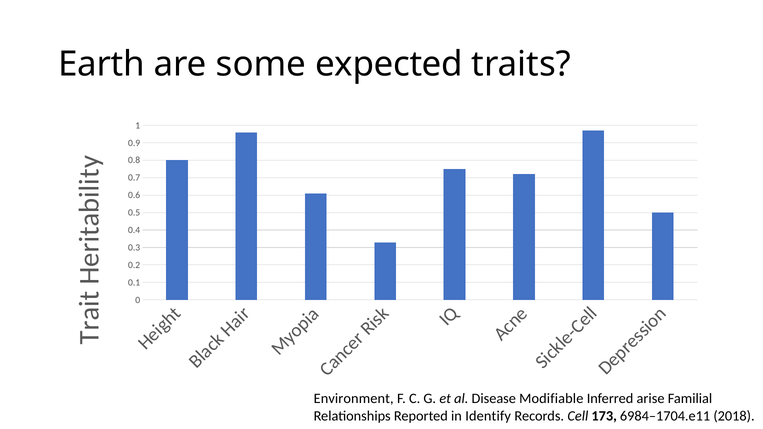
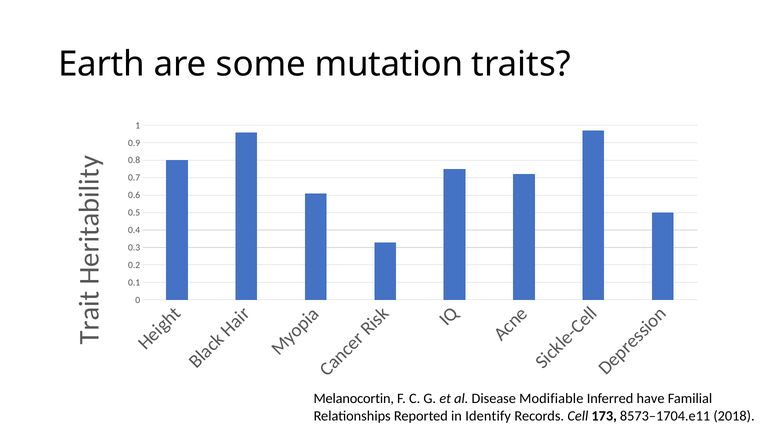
expected: expected -> mutation (389, 64)
Environment: Environment -> Melanocortin (354, 399)
arise: arise -> have (651, 399)
6984–1704.e11: 6984–1704.e11 -> 8573–1704.e11 (665, 416)
